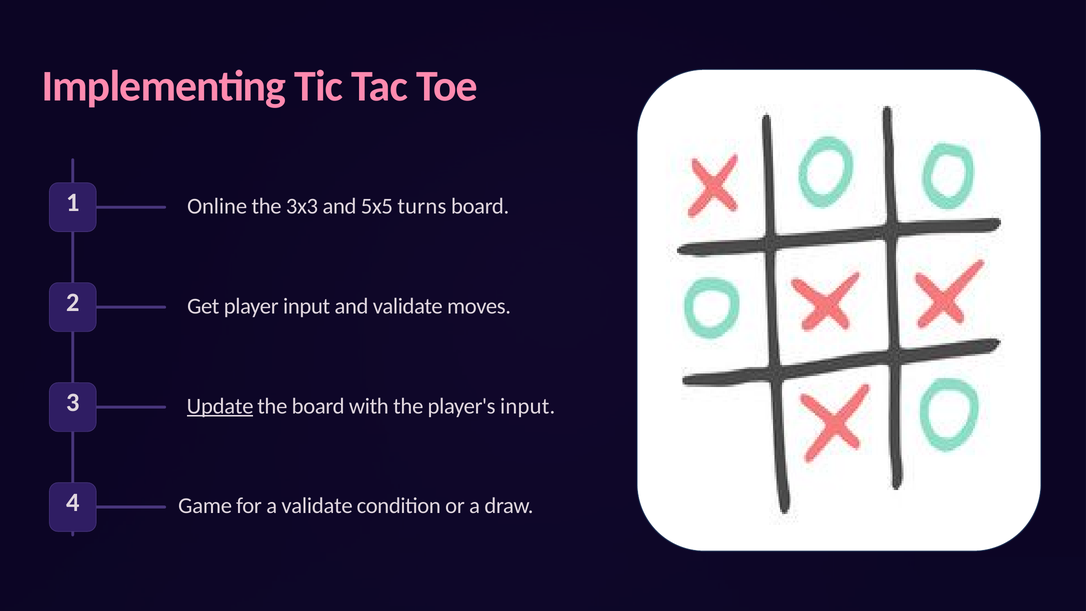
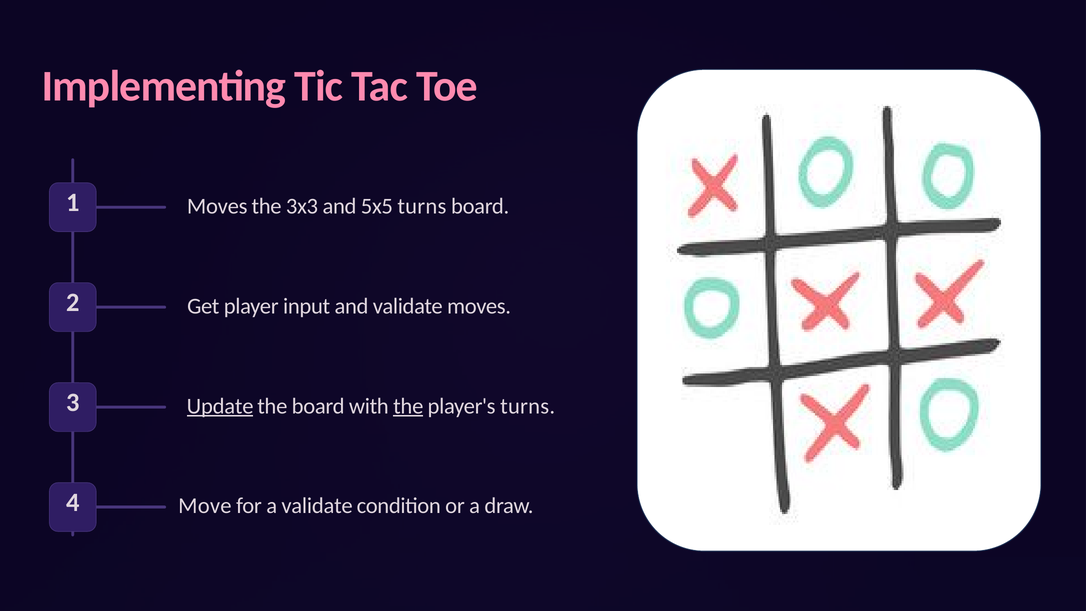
1 Online: Online -> Moves (217, 206)
the underline: none -> present (408, 406)
player's input: input -> turns (528, 406)
Game: Game -> Move (205, 506)
